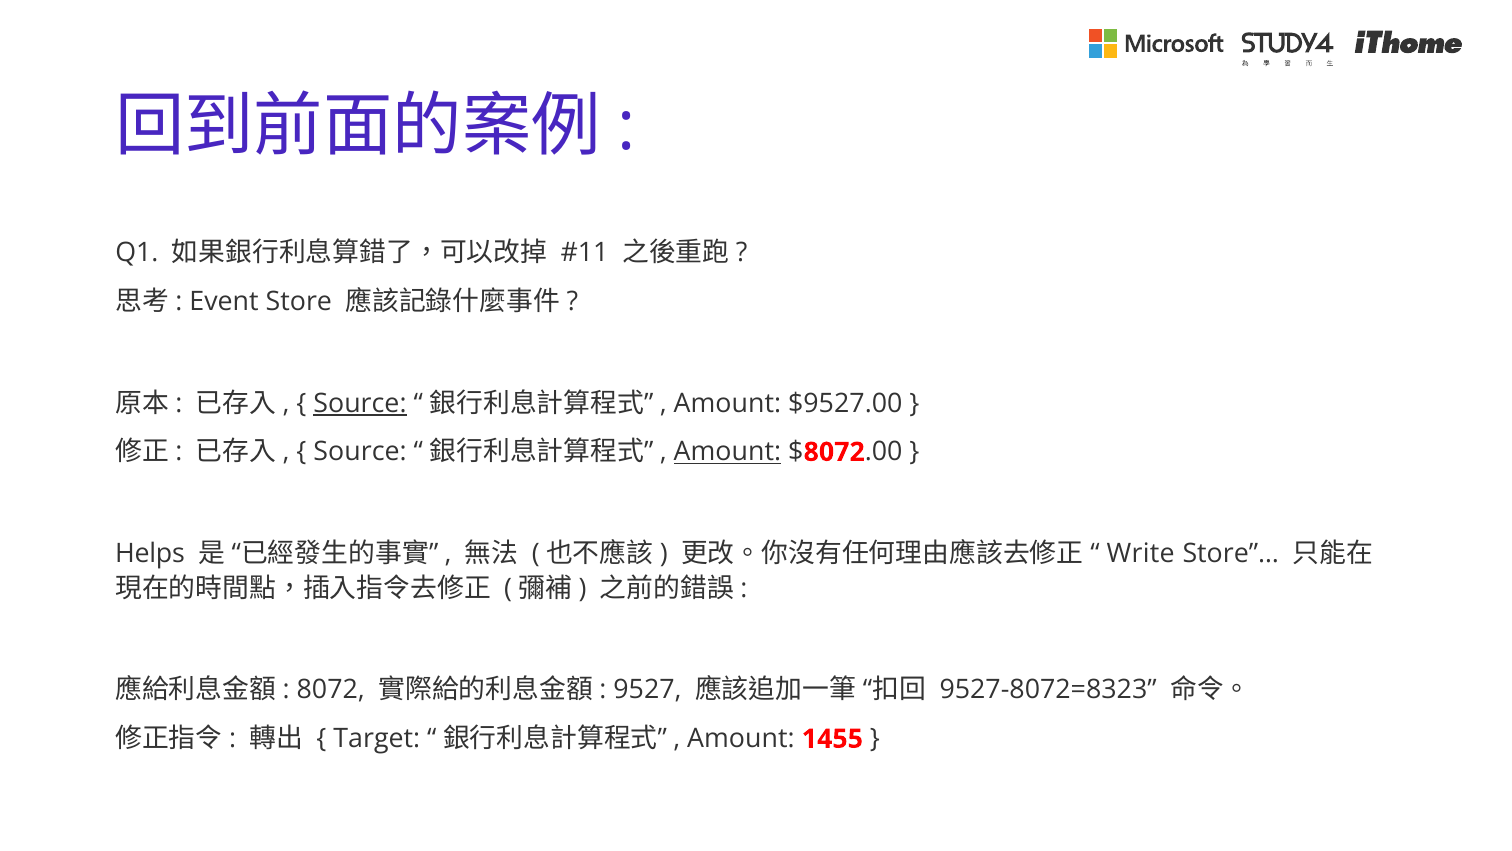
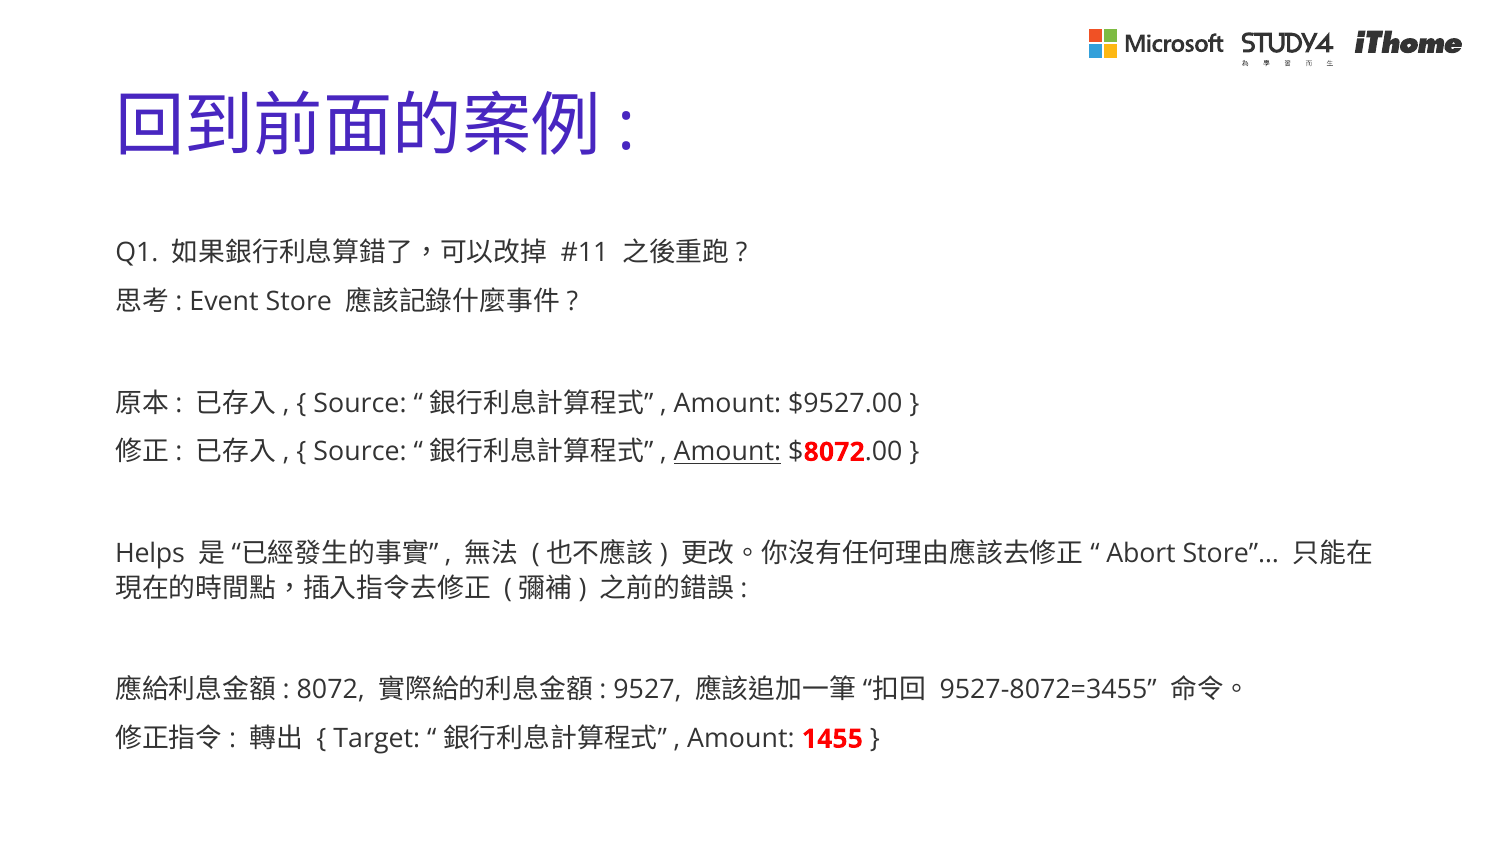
Source underline: present -> none (360, 403)
Write: Write -> Abort (1141, 553)
9527-8072=8323: 9527-8072=8323 -> 9527-8072=3455 (1048, 690)
